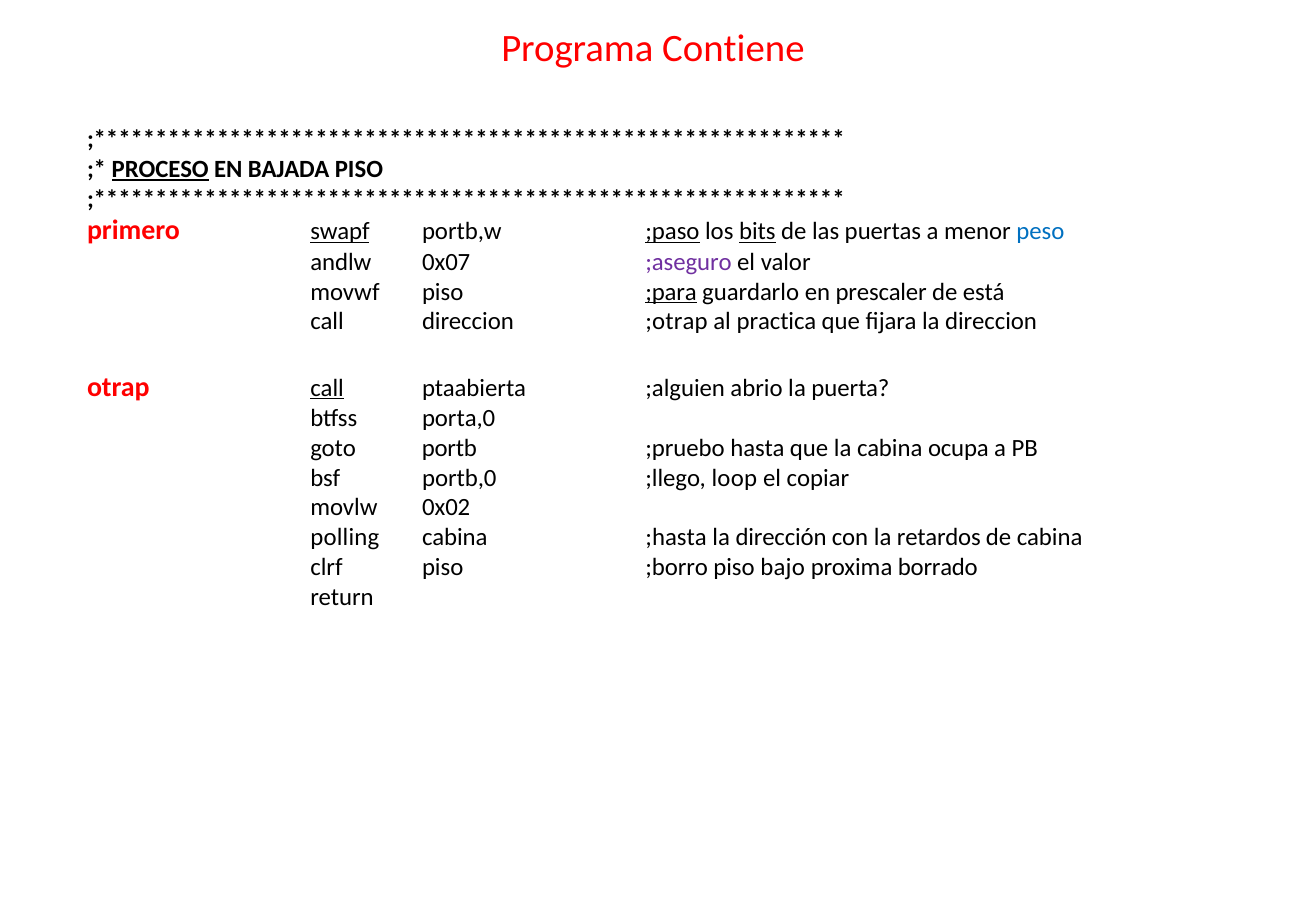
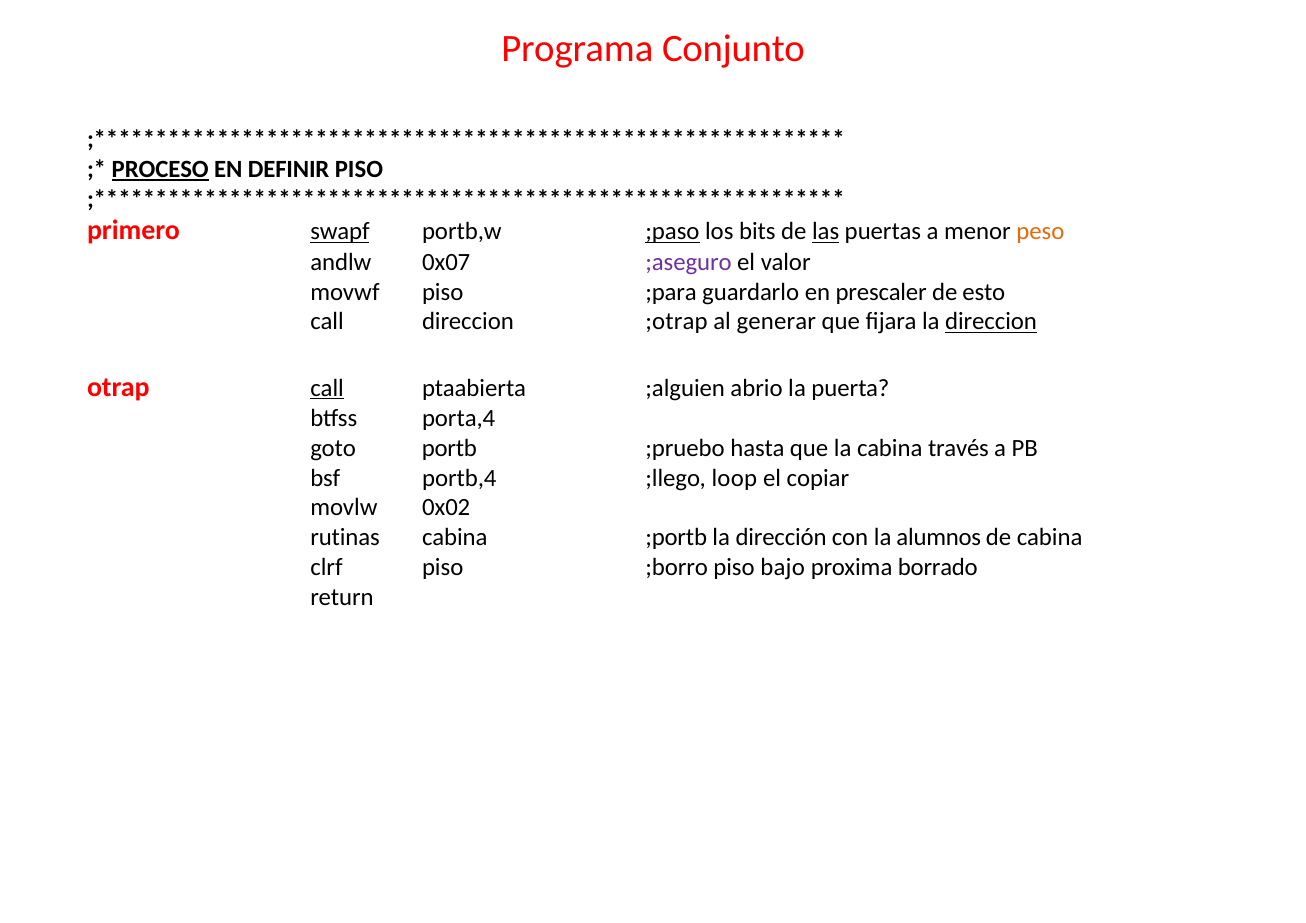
Contiene: Contiene -> Conjunto (733, 49)
BAJADA: BAJADA -> DEFINIR (289, 169)
bits underline: present -> none (757, 232)
las underline: none -> present (826, 232)
peso colour: blue -> orange (1040, 232)
;para underline: present -> none (671, 292)
está: está -> esto (984, 292)
practica: practica -> generar (776, 322)
direccion underline: none -> present (991, 322)
porta,0: porta,0 -> porta,4 (459, 419)
ocupa: ocupa -> través (958, 448)
portb,0: portb,0 -> portb,4 (459, 478)
polling: polling -> rutinas (345, 538)
;hasta: ;hasta -> ;portb (676, 538)
retardos: retardos -> alumnos (939, 538)
